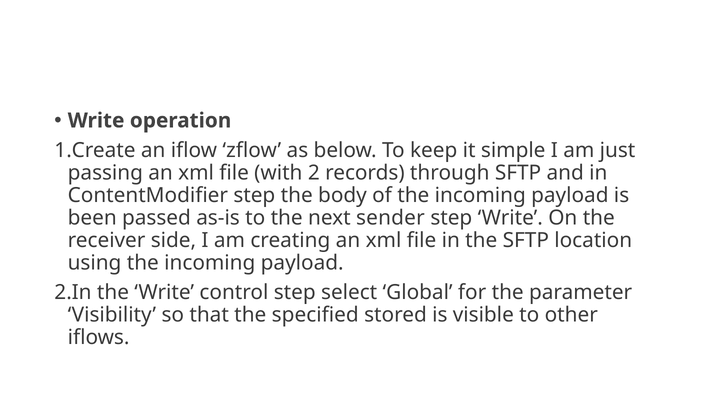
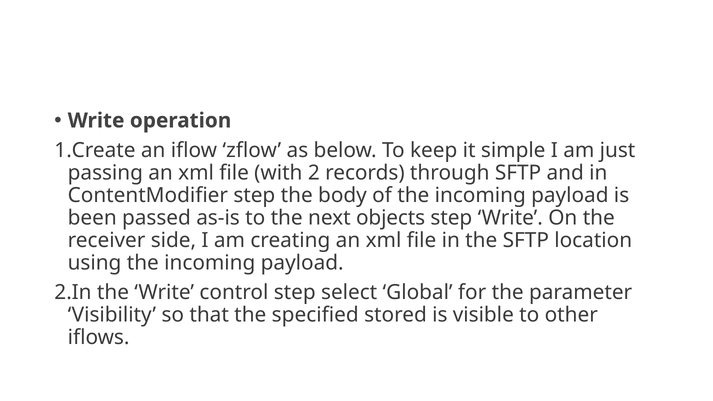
sender: sender -> objects (391, 218)
